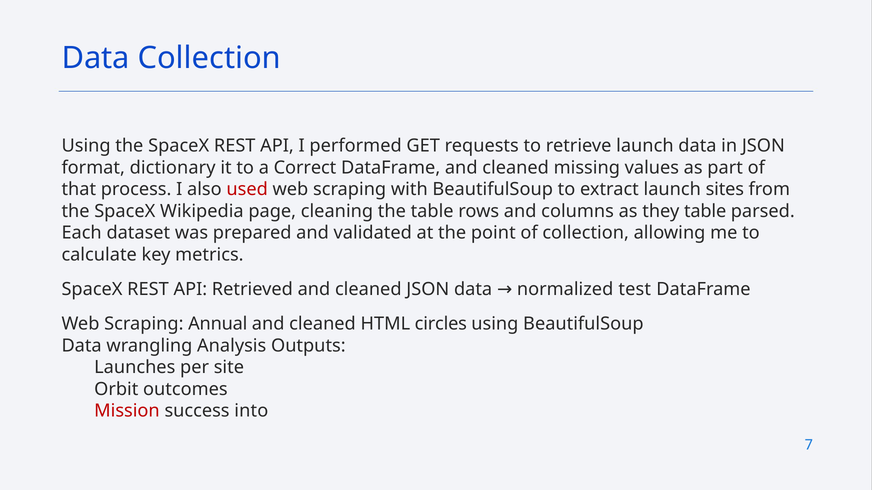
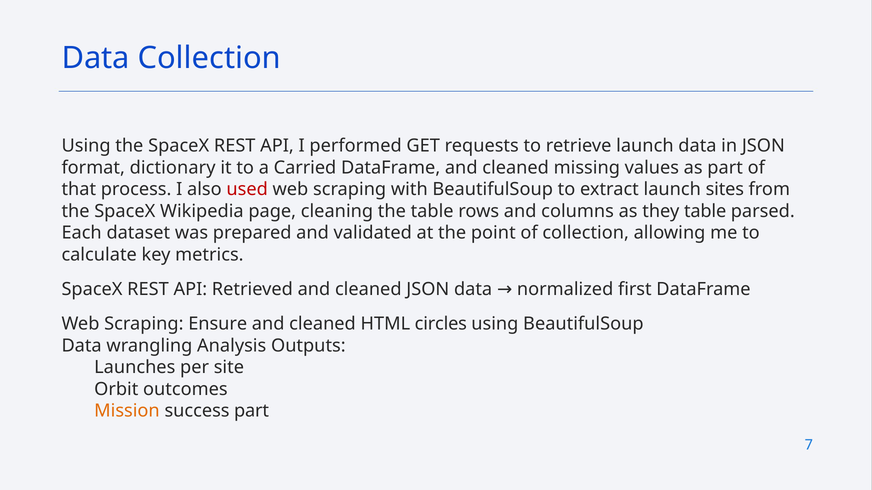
Correct: Correct -> Carried (305, 168)
test: test -> first (635, 290)
Annual: Annual -> Ensure (218, 324)
Mission colour: red -> orange (127, 411)
success into: into -> part (252, 411)
